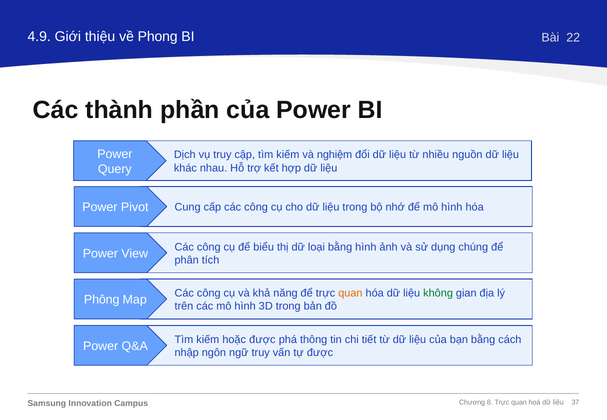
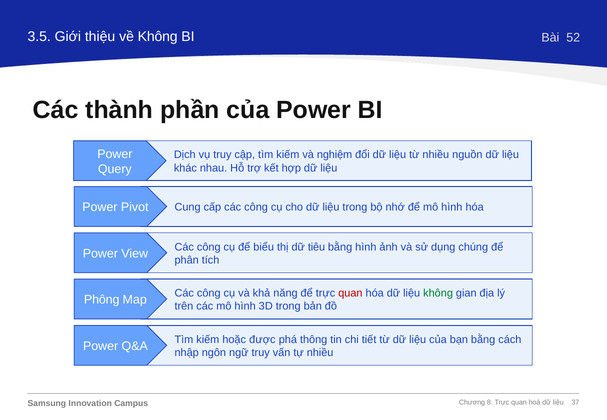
4.9: 4.9 -> 3.5 (39, 37)
về Phong: Phong -> Không (158, 37)
22: 22 -> 52 (573, 38)
loại: loại -> tiêu (316, 247)
quan colour: orange -> red (350, 293)
tự được: được -> nhiều (320, 353)
